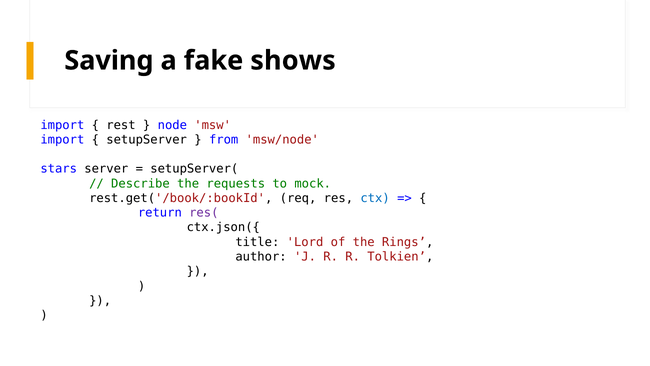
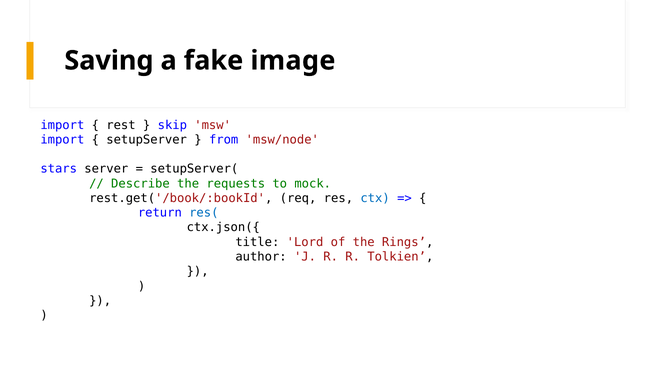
shows: shows -> image (293, 61)
node: node -> skip (172, 125)
res( colour: purple -> blue (204, 213)
